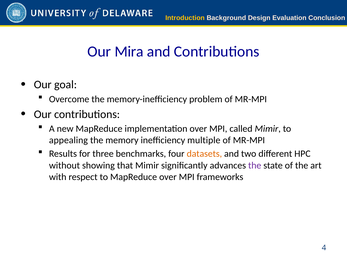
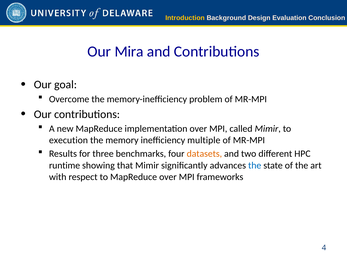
appealing: appealing -> execution (68, 140)
without: without -> runtime (65, 166)
the colour: purple -> blue (255, 166)
